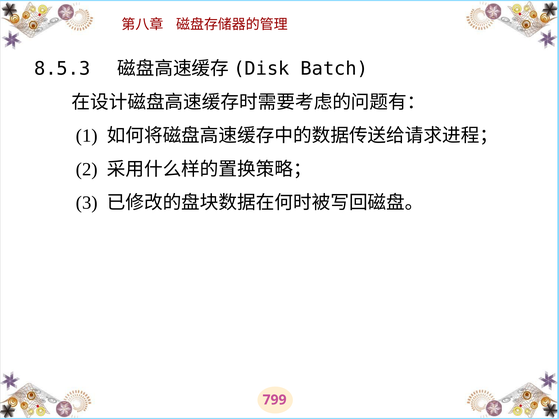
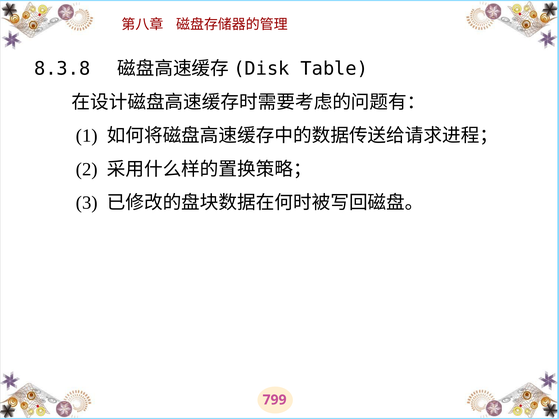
8.5.3: 8.5.3 -> 8.3.8 (62, 69)
Batch: Batch -> Table (334, 69)
